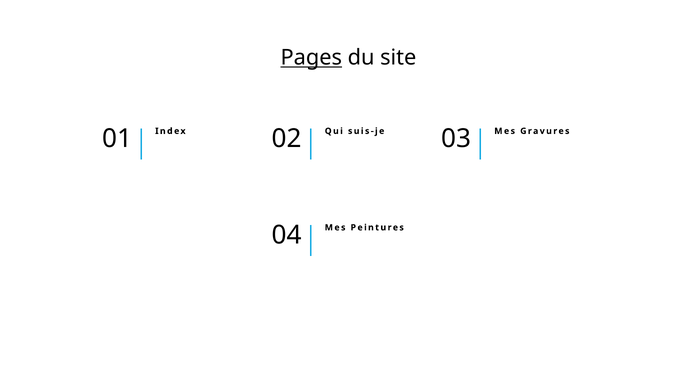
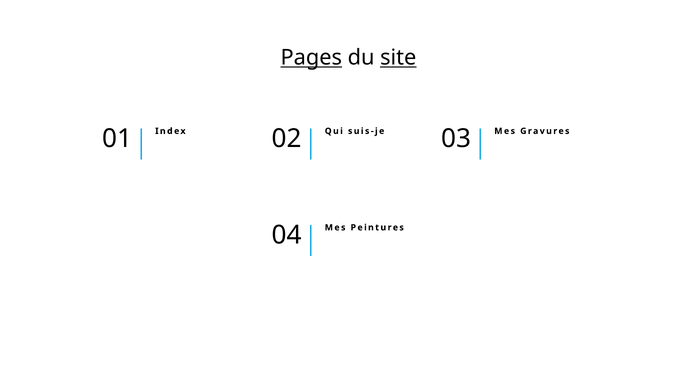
site underline: none -> present (398, 58)
